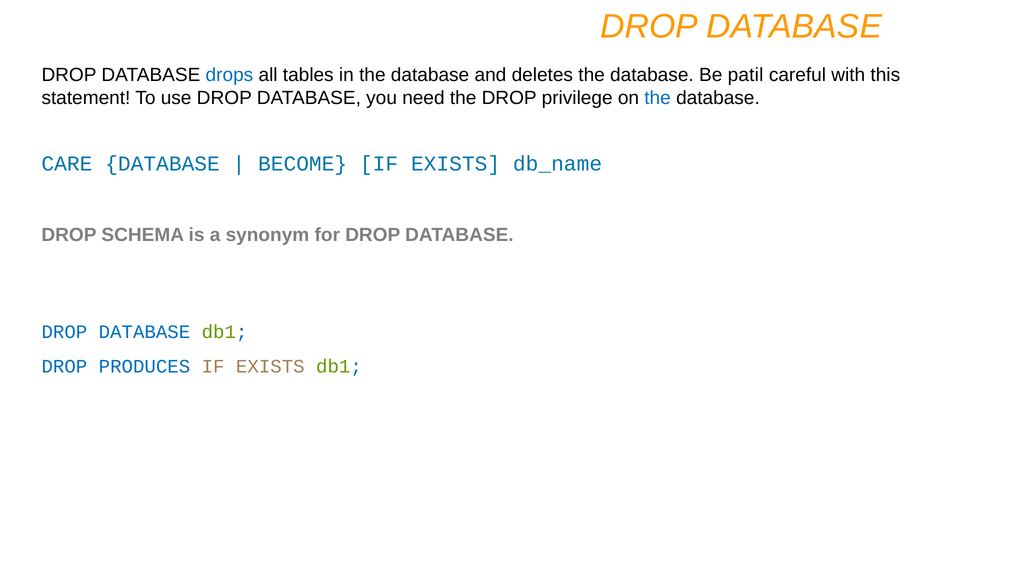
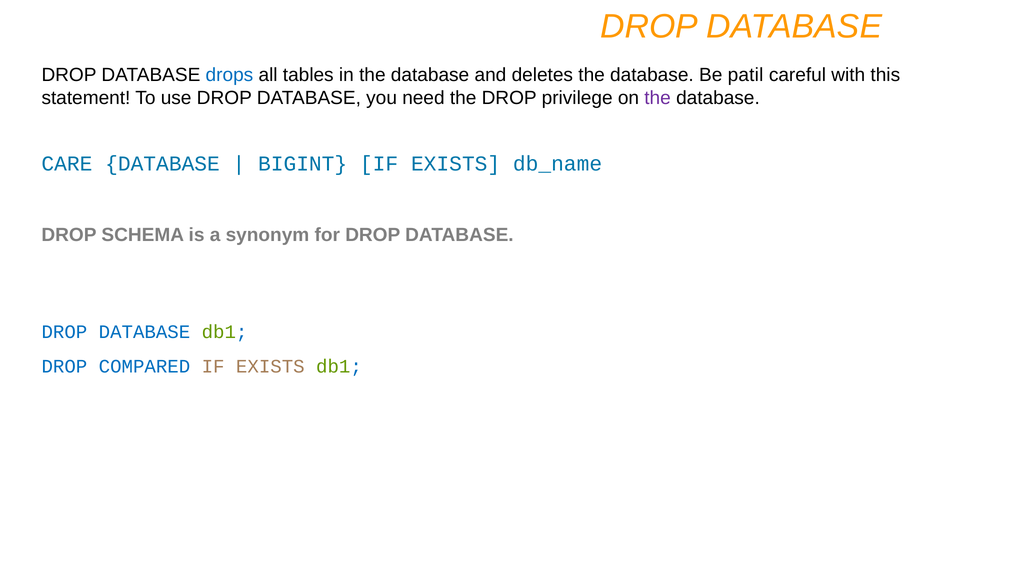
the colour: blue -> purple (658, 98)
BECOME: BECOME -> BIGINT (303, 164)
PRODUCES: PRODUCES -> COMPARED (144, 366)
